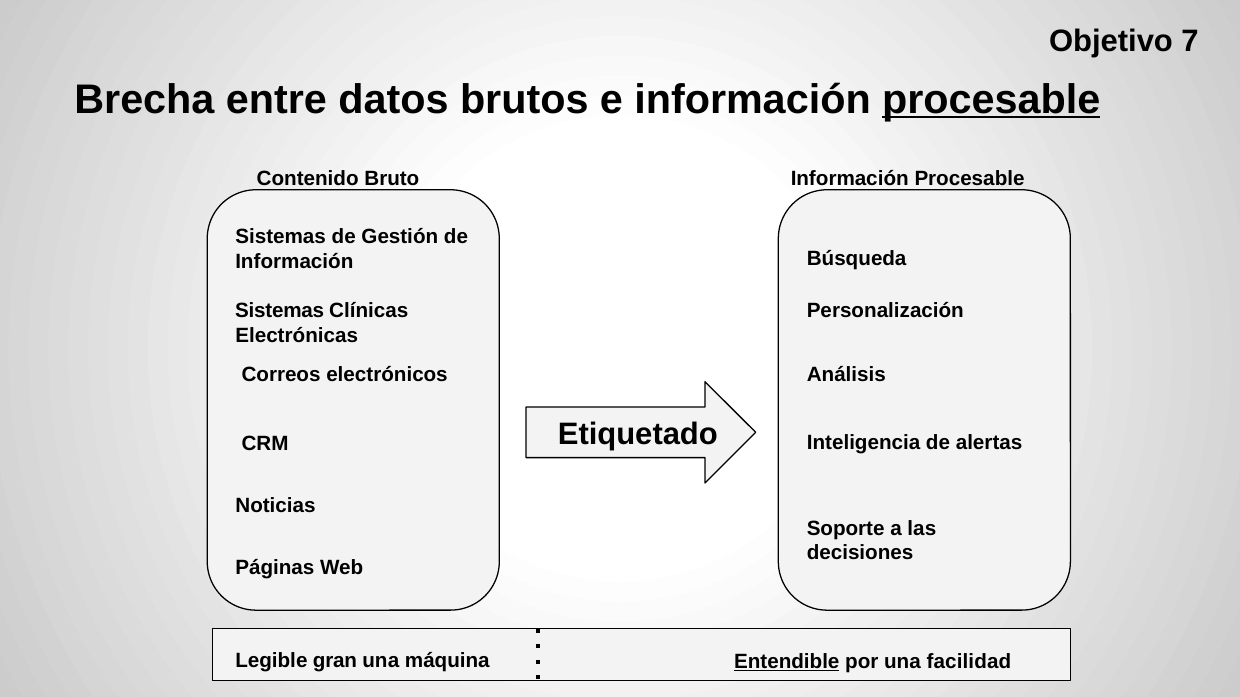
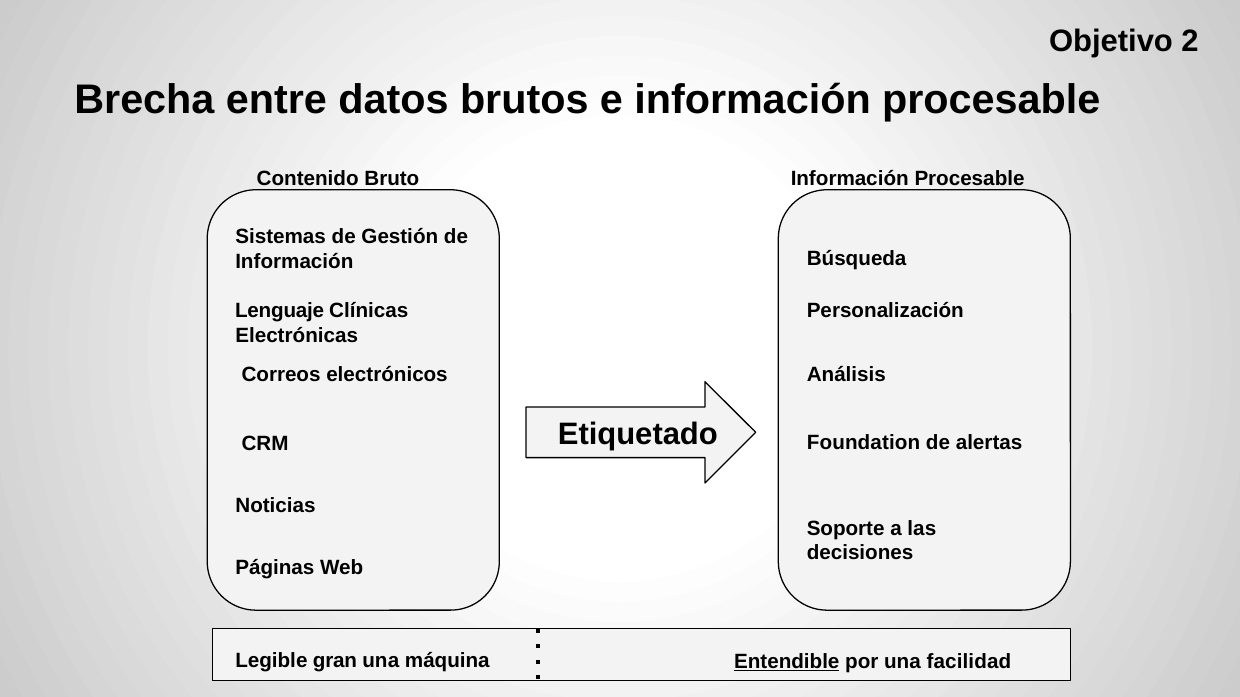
7: 7 -> 2 (1190, 41)
procesable underline: present -> none (991, 100)
Sistemas: Sistemas -> Lenguaje (280, 311)
Inteligencia: Inteligencia -> Foundation (864, 443)
